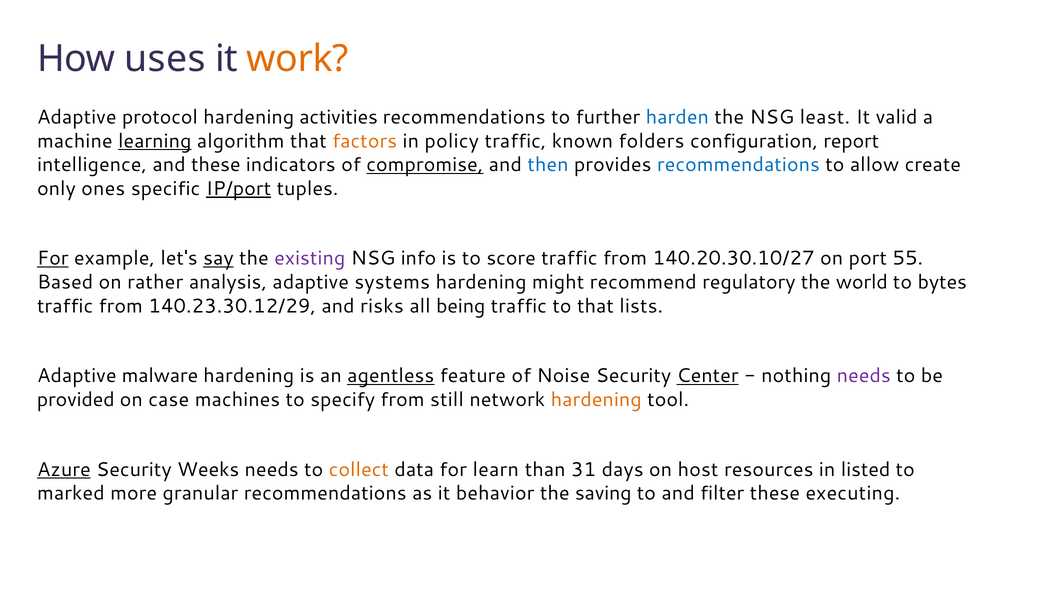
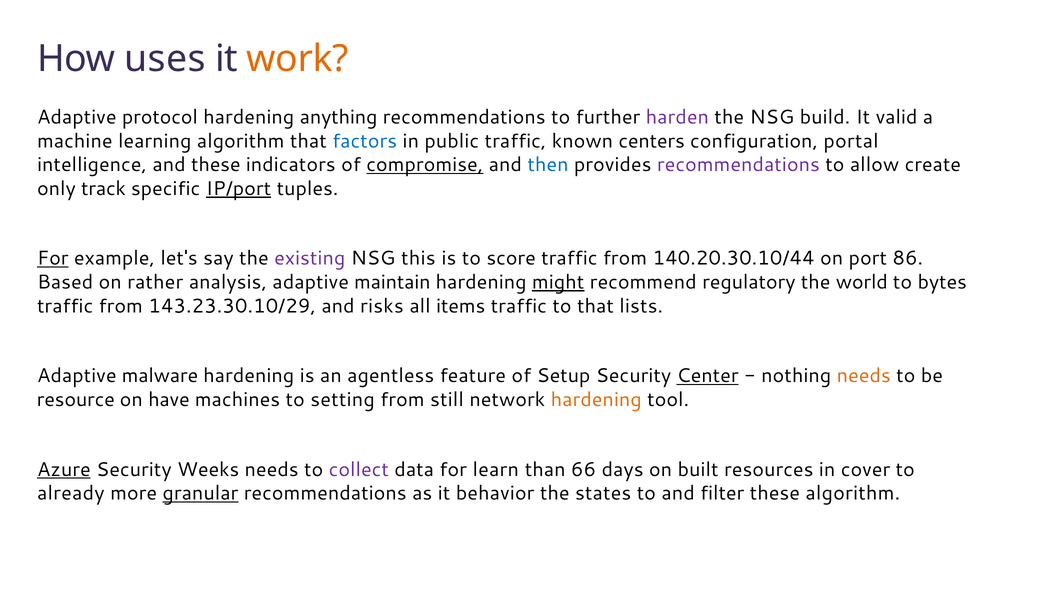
activities: activities -> anything (339, 117)
harden colour: blue -> purple (677, 117)
least: least -> build (825, 117)
learning underline: present -> none (155, 141)
factors colour: orange -> blue (365, 141)
policy: policy -> public (452, 141)
folders: folders -> centers (652, 141)
report: report -> portal (851, 141)
recommendations colour: blue -> purple (738, 165)
ones: ones -> track (103, 189)
say underline: present -> none (218, 258)
info: info -> this (418, 258)
140.20.30.10/27: 140.20.30.10/27 -> 140.20.30.10/44 (734, 258)
55: 55 -> 86 (908, 258)
systems: systems -> maintain (392, 282)
might underline: none -> present (558, 282)
140.23.30.12/29: 140.23.30.12/29 -> 143.23.30.10/29 (232, 306)
being: being -> items (461, 306)
agentless underline: present -> none (391, 376)
Noise: Noise -> Setup (563, 376)
needs colour: purple -> orange (864, 376)
provided: provided -> resource (76, 400)
case: case -> have (169, 400)
specify: specify -> setting (343, 400)
collect colour: orange -> purple (359, 469)
31: 31 -> 66 (584, 469)
host: host -> built (698, 469)
listed: listed -> cover (866, 469)
marked: marked -> already (71, 493)
granular underline: none -> present (200, 493)
saving: saving -> states (603, 493)
these executing: executing -> algorithm (853, 493)
